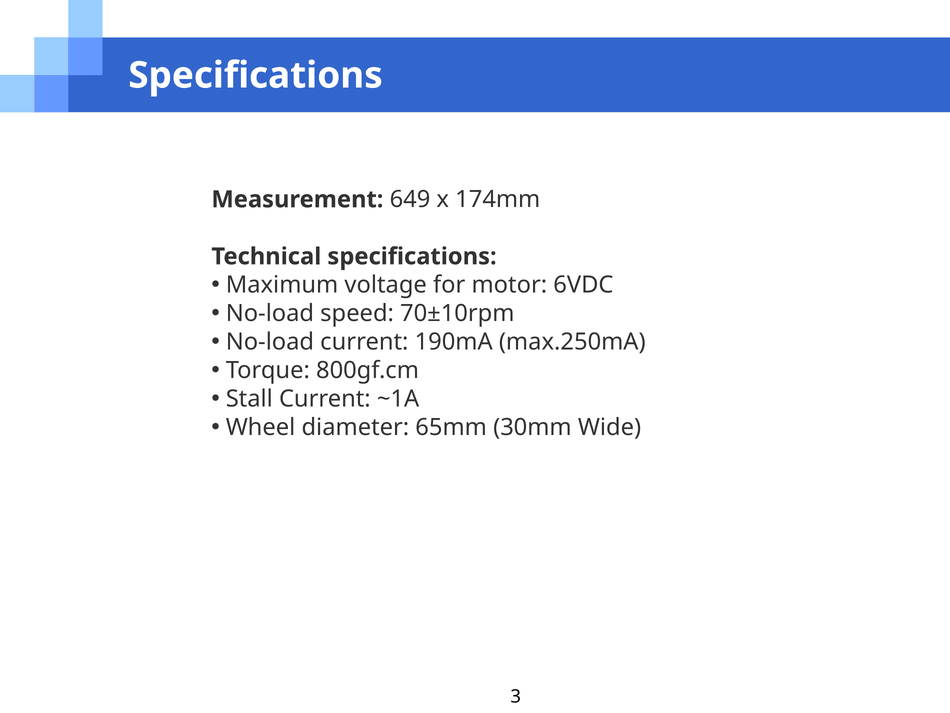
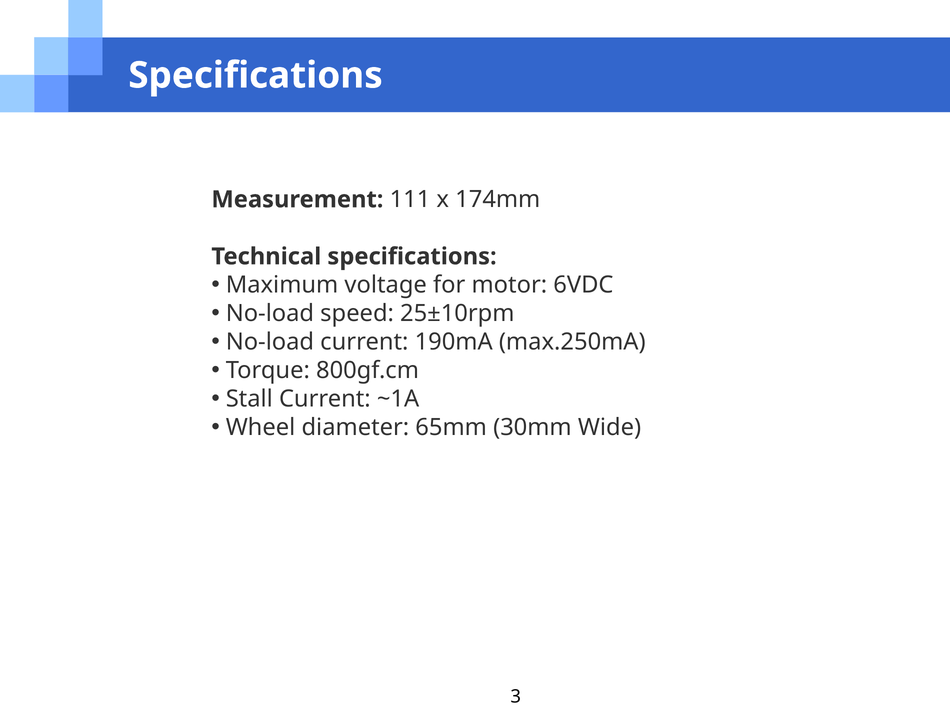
649: 649 -> 111 (410, 199)
70±10rpm: 70±10rpm -> 25±10rpm (457, 313)
